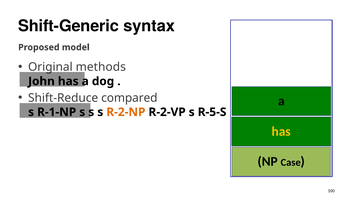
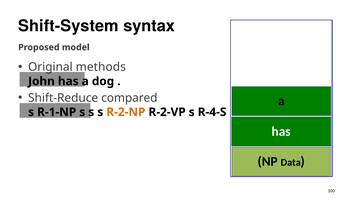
Shift-Generic: Shift-Generic -> Shift-System (68, 26)
R-5-S: R-5-S -> R-4-S (212, 112)
has colour: yellow -> white (281, 131)
Case: Case -> Data (291, 162)
